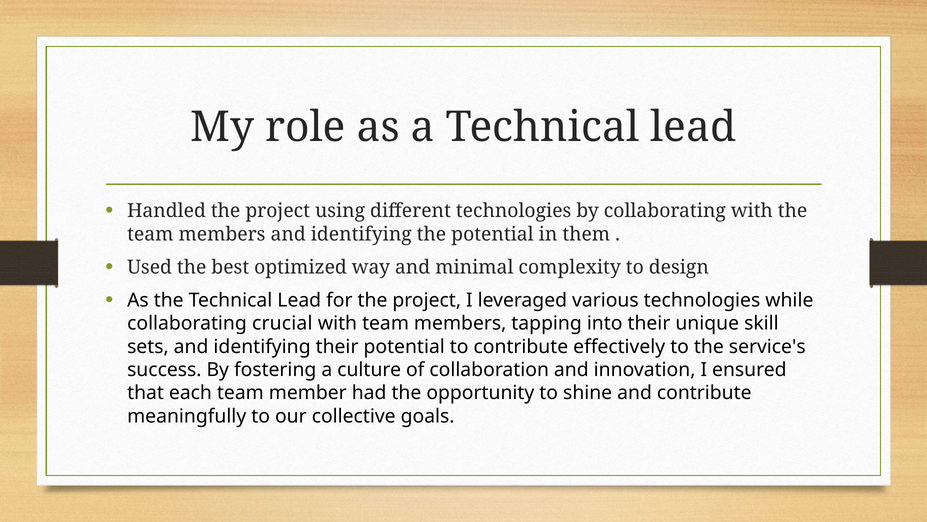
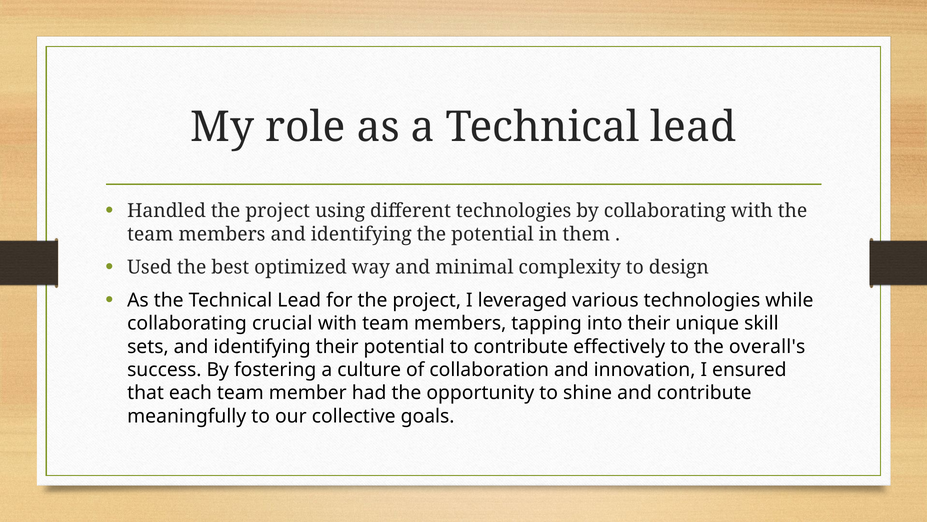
service's: service's -> overall's (767, 346)
